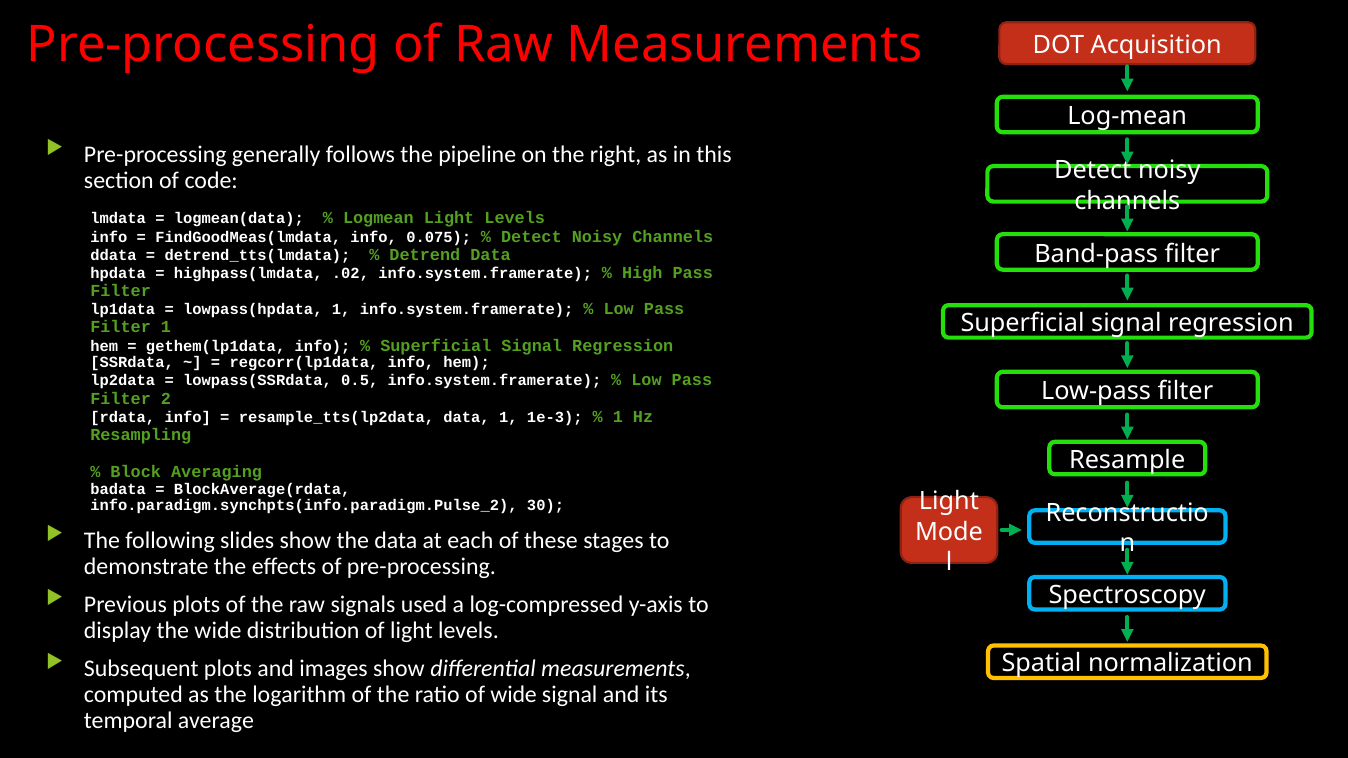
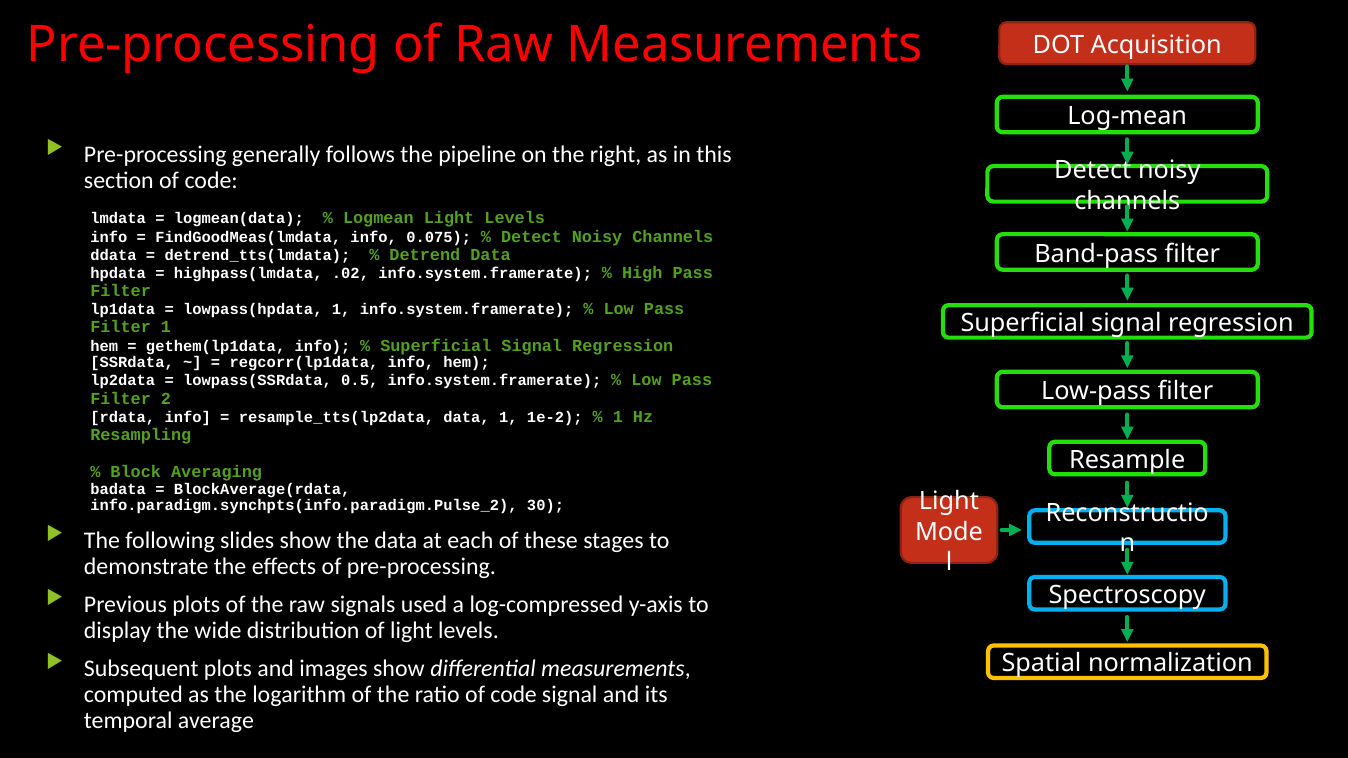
1e-3: 1e-3 -> 1e-2 (555, 417)
ratio of wide: wide -> code (514, 695)
